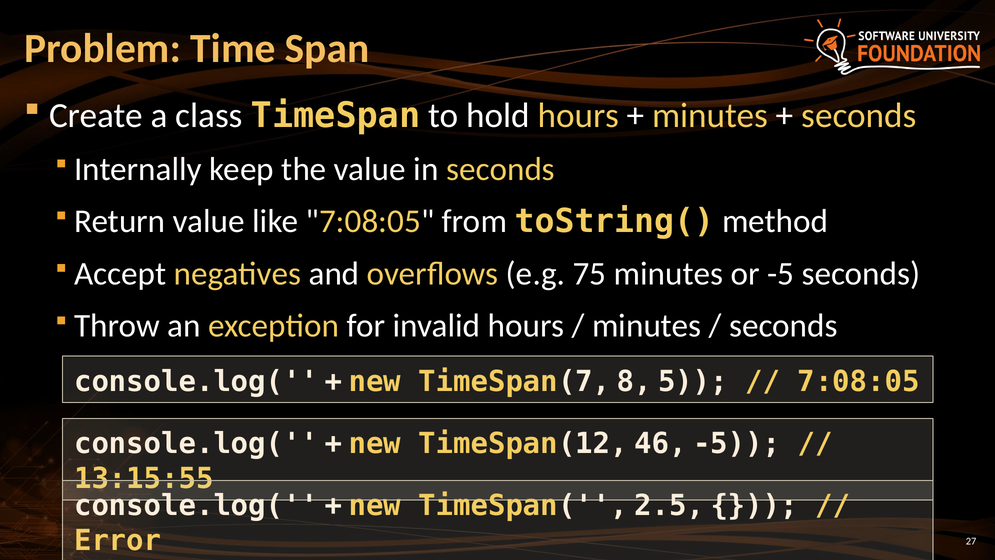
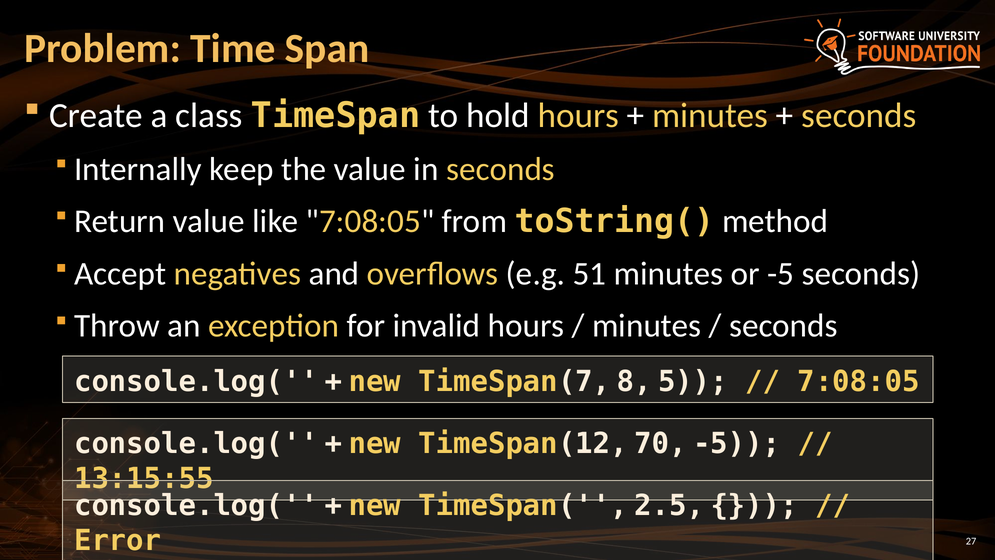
75: 75 -> 51 (589, 274)
46: 46 -> 70 (660, 444)
